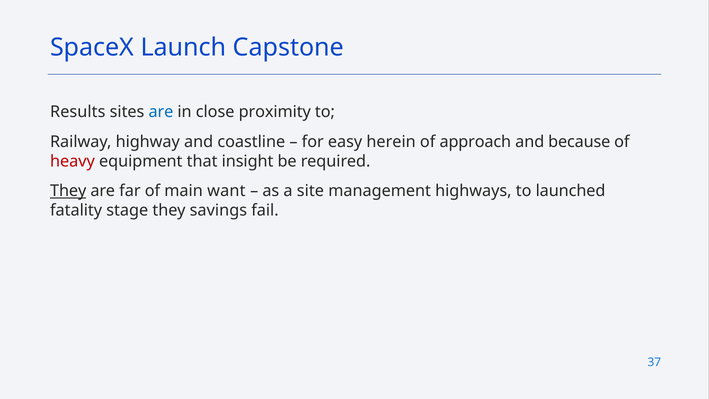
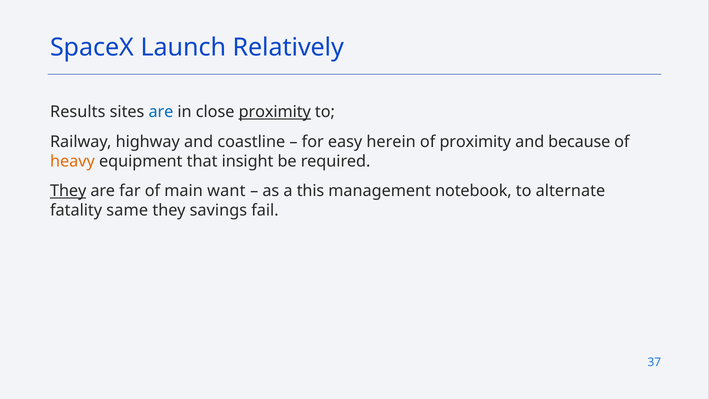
Capstone: Capstone -> Relatively (288, 47)
proximity underline: none -> present (275, 112)
of approach: approach -> proximity (475, 142)
heavy colour: red -> orange (72, 161)
site: site -> this (310, 191)
highways: highways -> notebook (473, 191)
launched: launched -> alternate (570, 191)
stage: stage -> same (127, 210)
